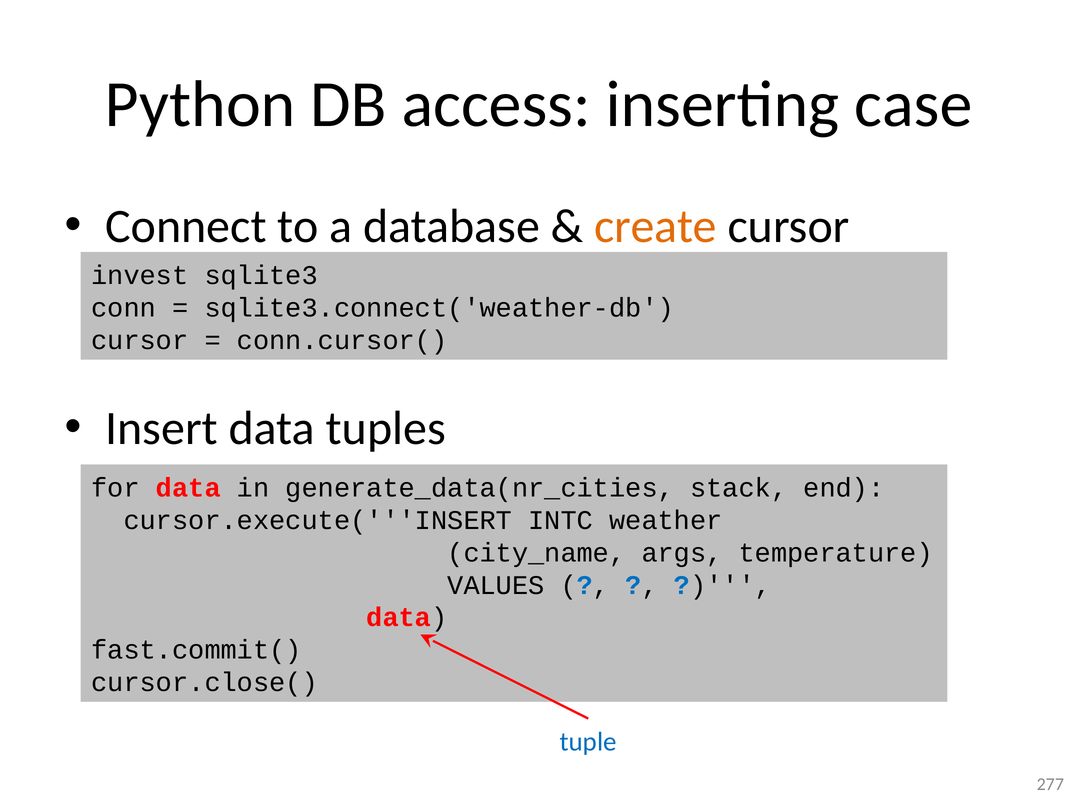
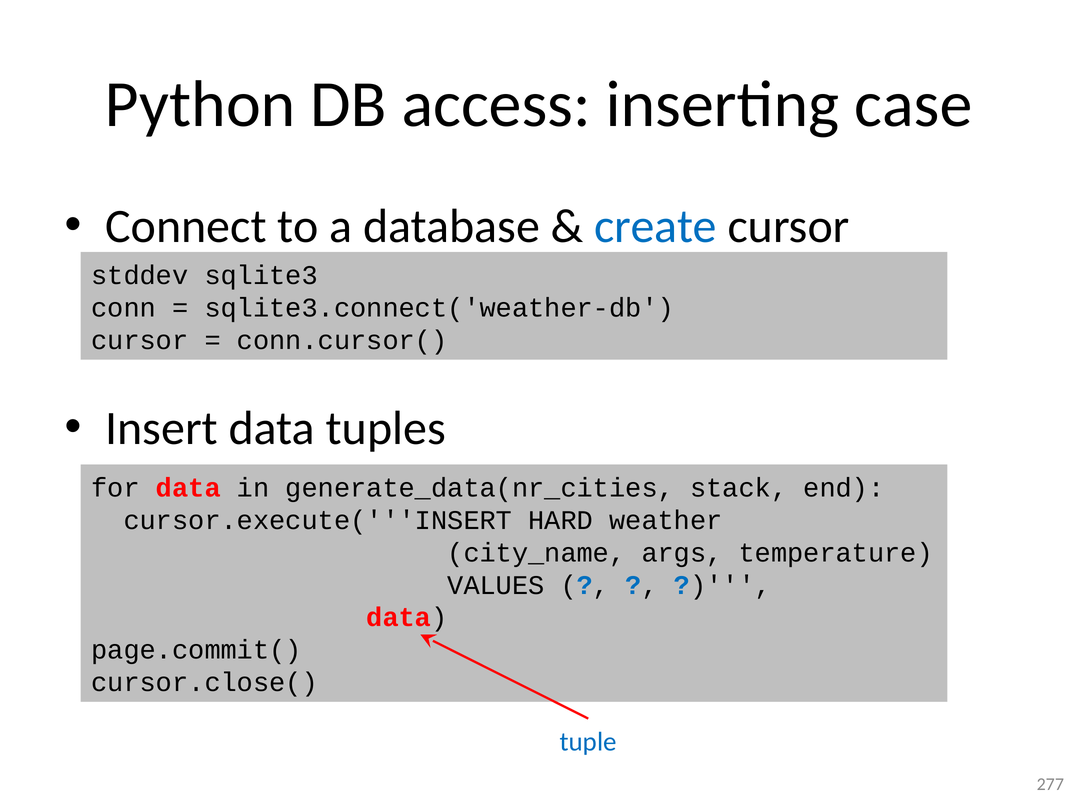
create colour: orange -> blue (656, 226)
invest: invest -> stddev (140, 275)
INTC: INTC -> HARD (561, 520)
fast.commit(: fast.commit( -> page.commit( (196, 649)
